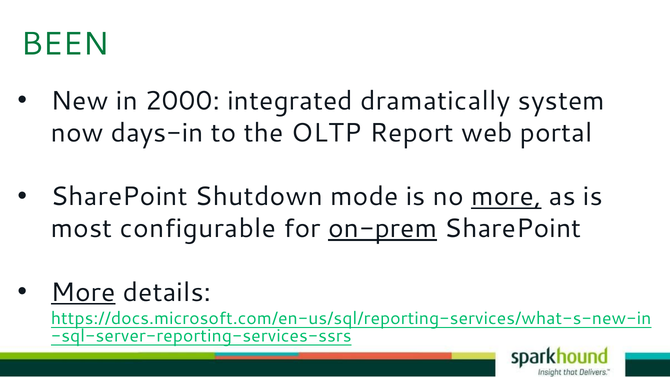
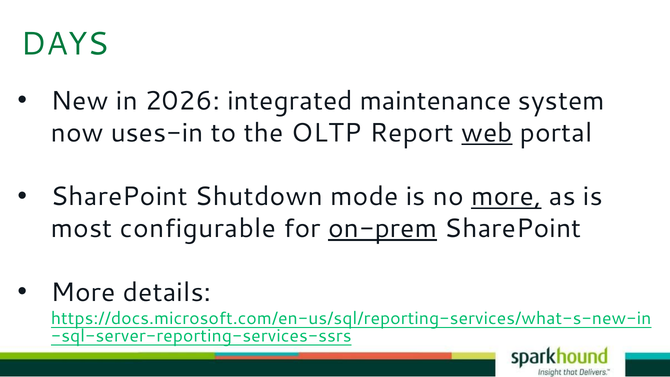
BEEN: BEEN -> DAYS (65, 44)
2000: 2000 -> 2026 (182, 101)
dramatically: dramatically -> maintenance (435, 101)
days-in: days-in -> uses-in (157, 133)
web underline: none -> present (487, 133)
More underline: present -> none (83, 292)
